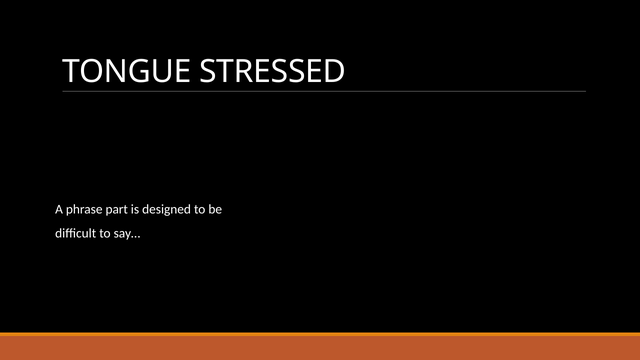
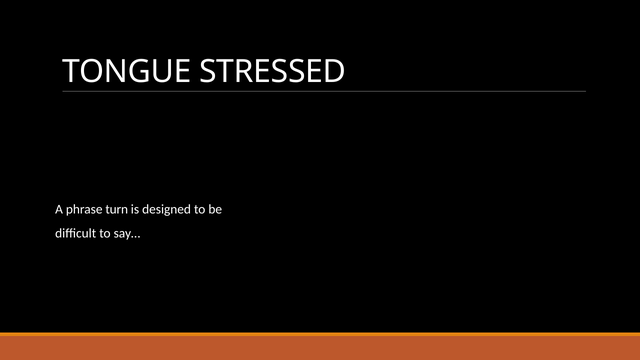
part: part -> turn (117, 209)
